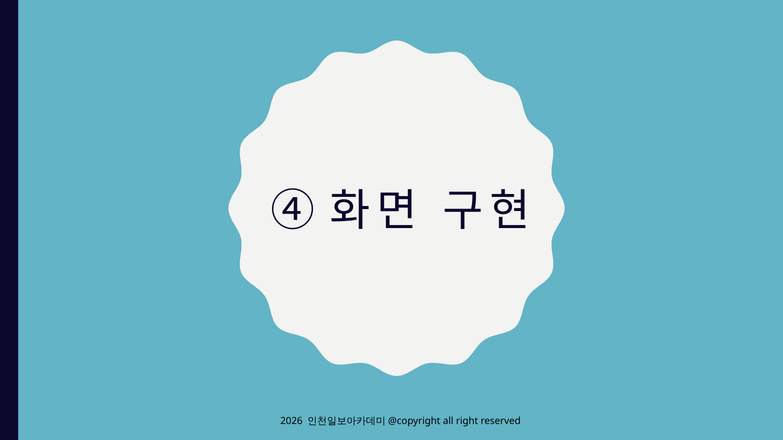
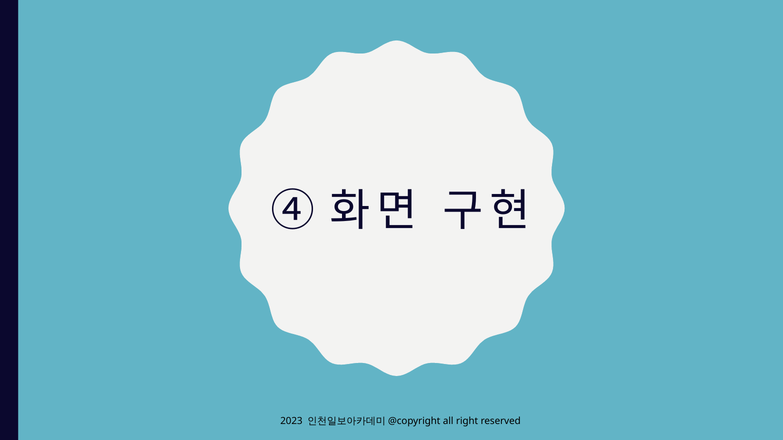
2026: 2026 -> 2023 (291, 421)
